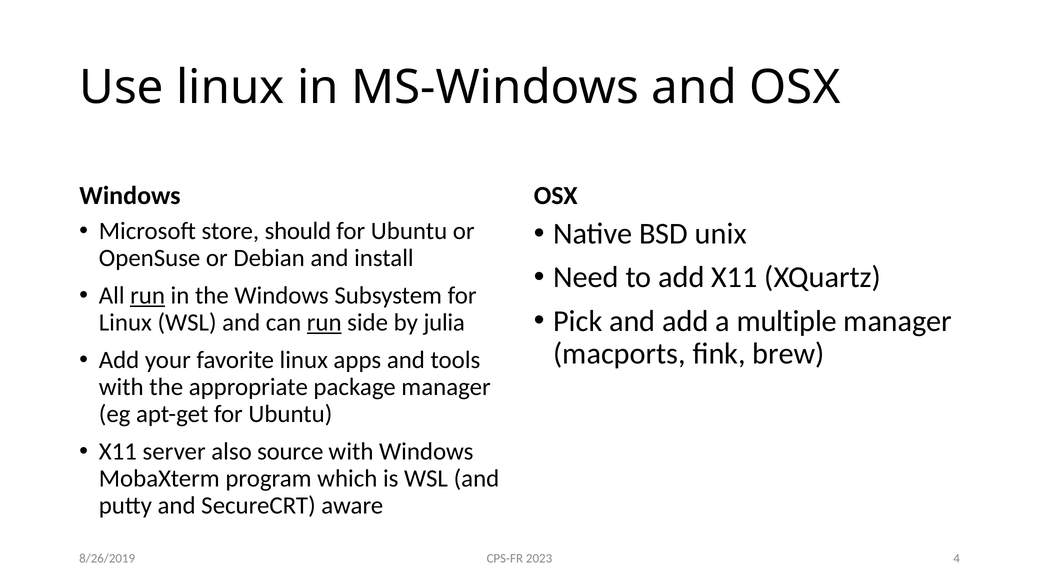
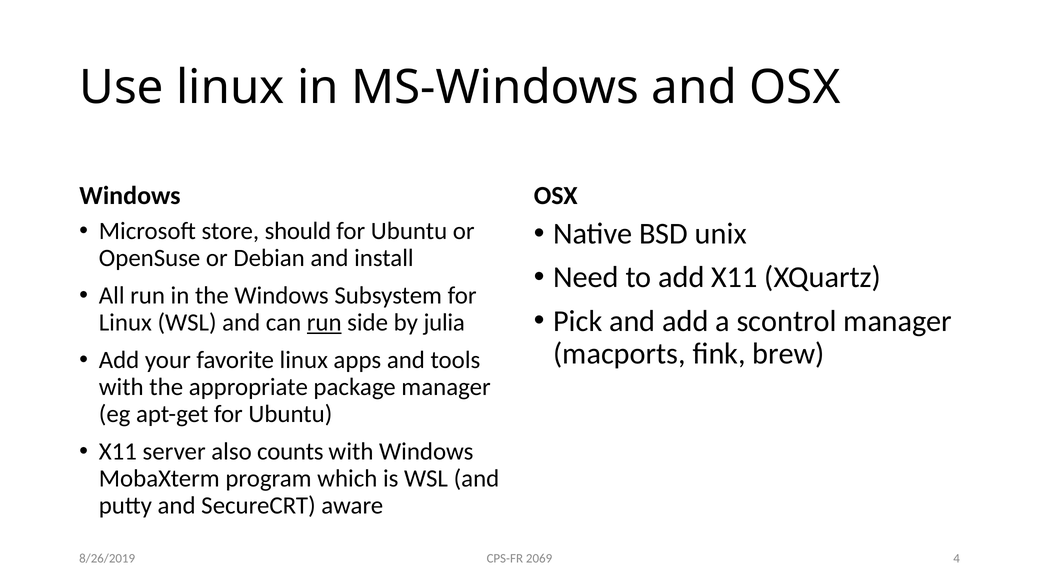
run underline: present -> none (148, 295)
multiple: multiple -> scontrol (787, 321)
source: source -> counts (290, 451)
2023: 2023 -> 2069 (539, 558)
